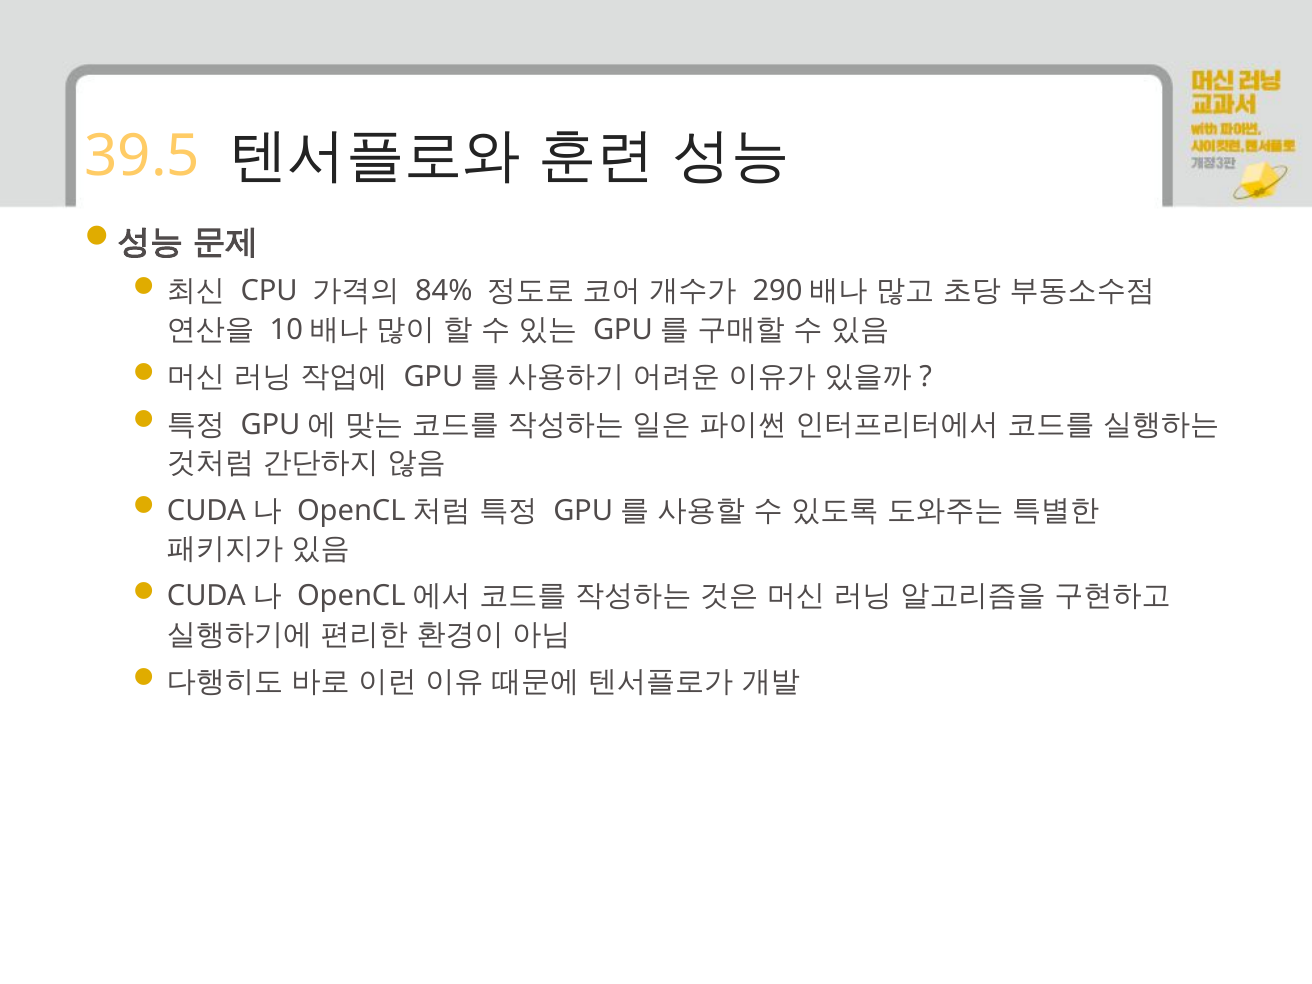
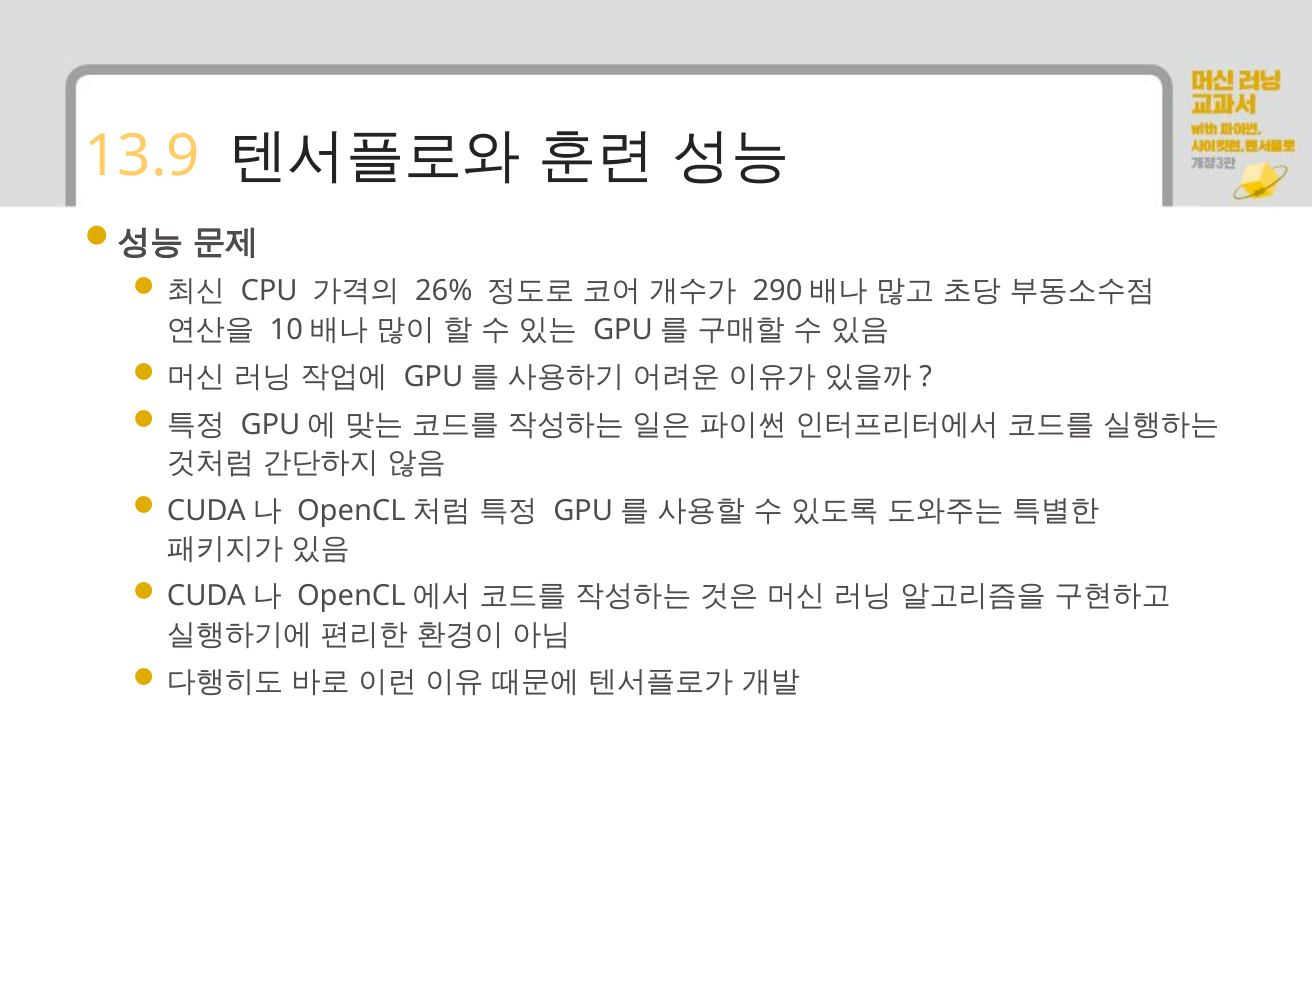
39.5: 39.5 -> 13.9 (142, 156)
84%: 84% -> 26% (444, 291)
